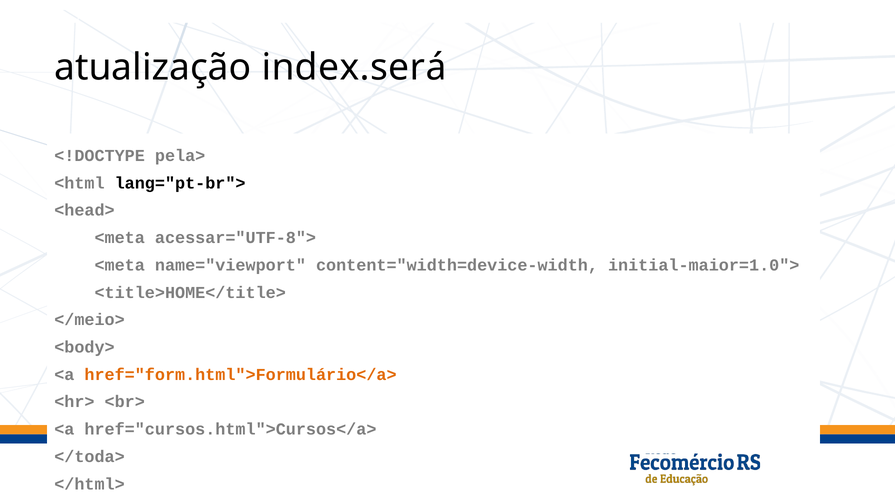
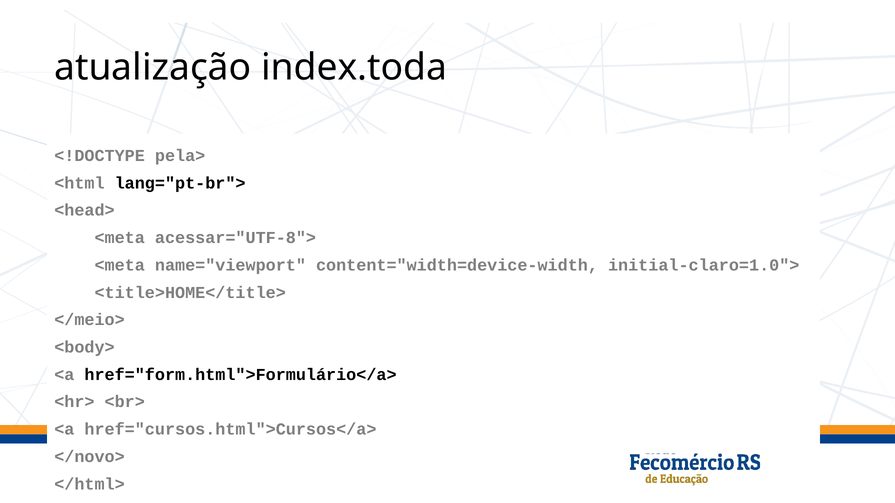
index.será: index.será -> index.toda (354, 67)
initial-maior=1.0">: initial-maior=1.0"> -> initial-claro=1.0"> (704, 265)
href="form.html">Formulário</a> colour: orange -> black (241, 375)
</toda>: </toda> -> </novo> (89, 457)
